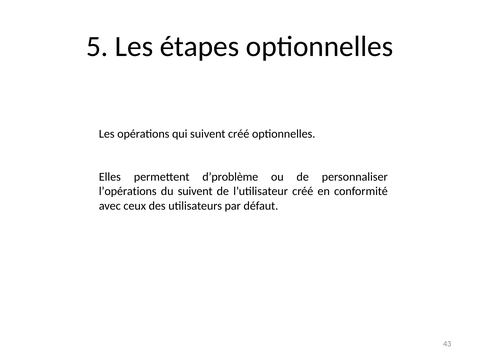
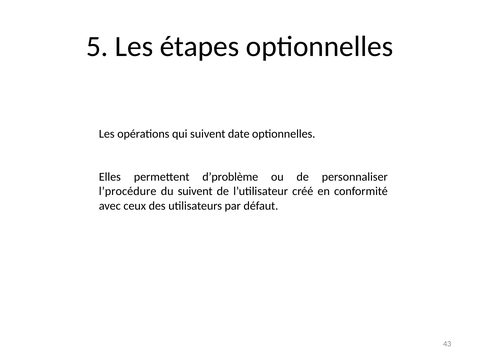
suivent créé: créé -> date (239, 134)
l’opérations: l’opérations -> l’procédure (128, 191)
